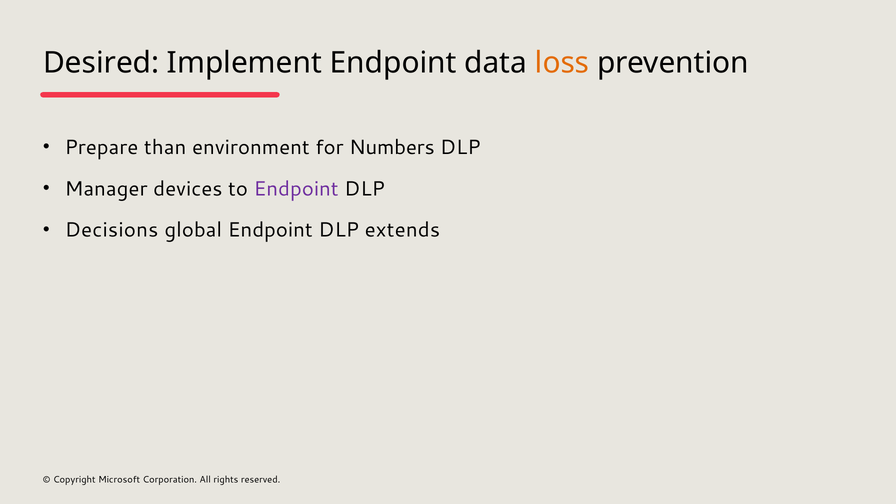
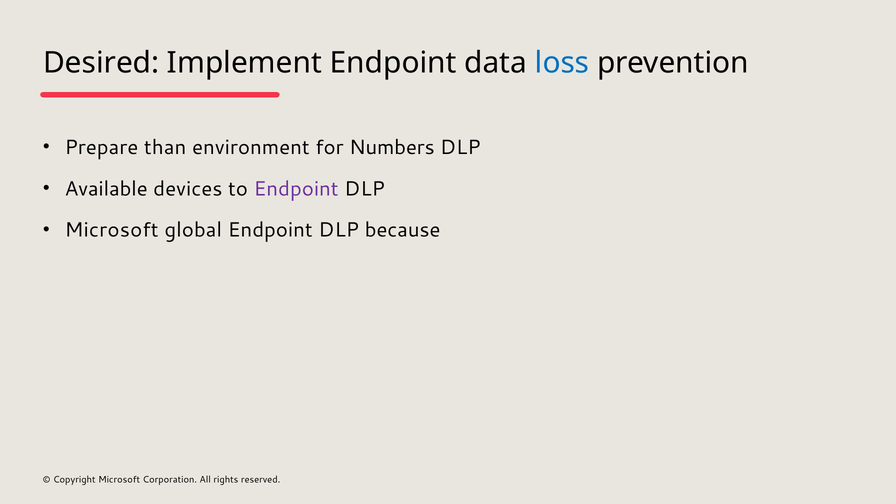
loss colour: orange -> blue (562, 63)
Manager: Manager -> Available (106, 189)
Decisions: Decisions -> Microsoft (112, 230)
extends: extends -> because (403, 230)
